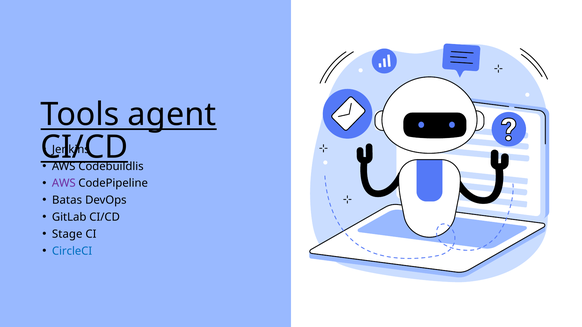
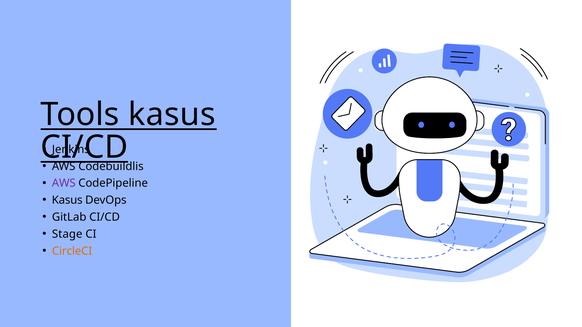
Tools agent: agent -> kasus (172, 115)
Batas: Batas -> Kasus (67, 200)
CircleCI colour: blue -> orange (72, 251)
